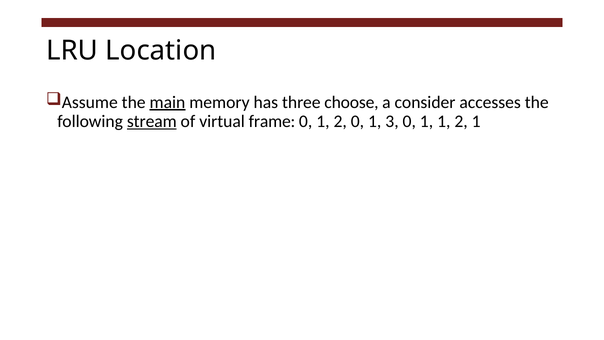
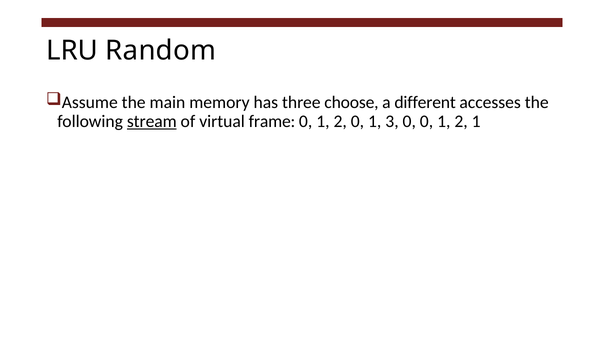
Location: Location -> Random (161, 51)
main underline: present -> none (167, 102)
consider: consider -> different (425, 102)
3 0 1: 1 -> 0 (427, 121)
